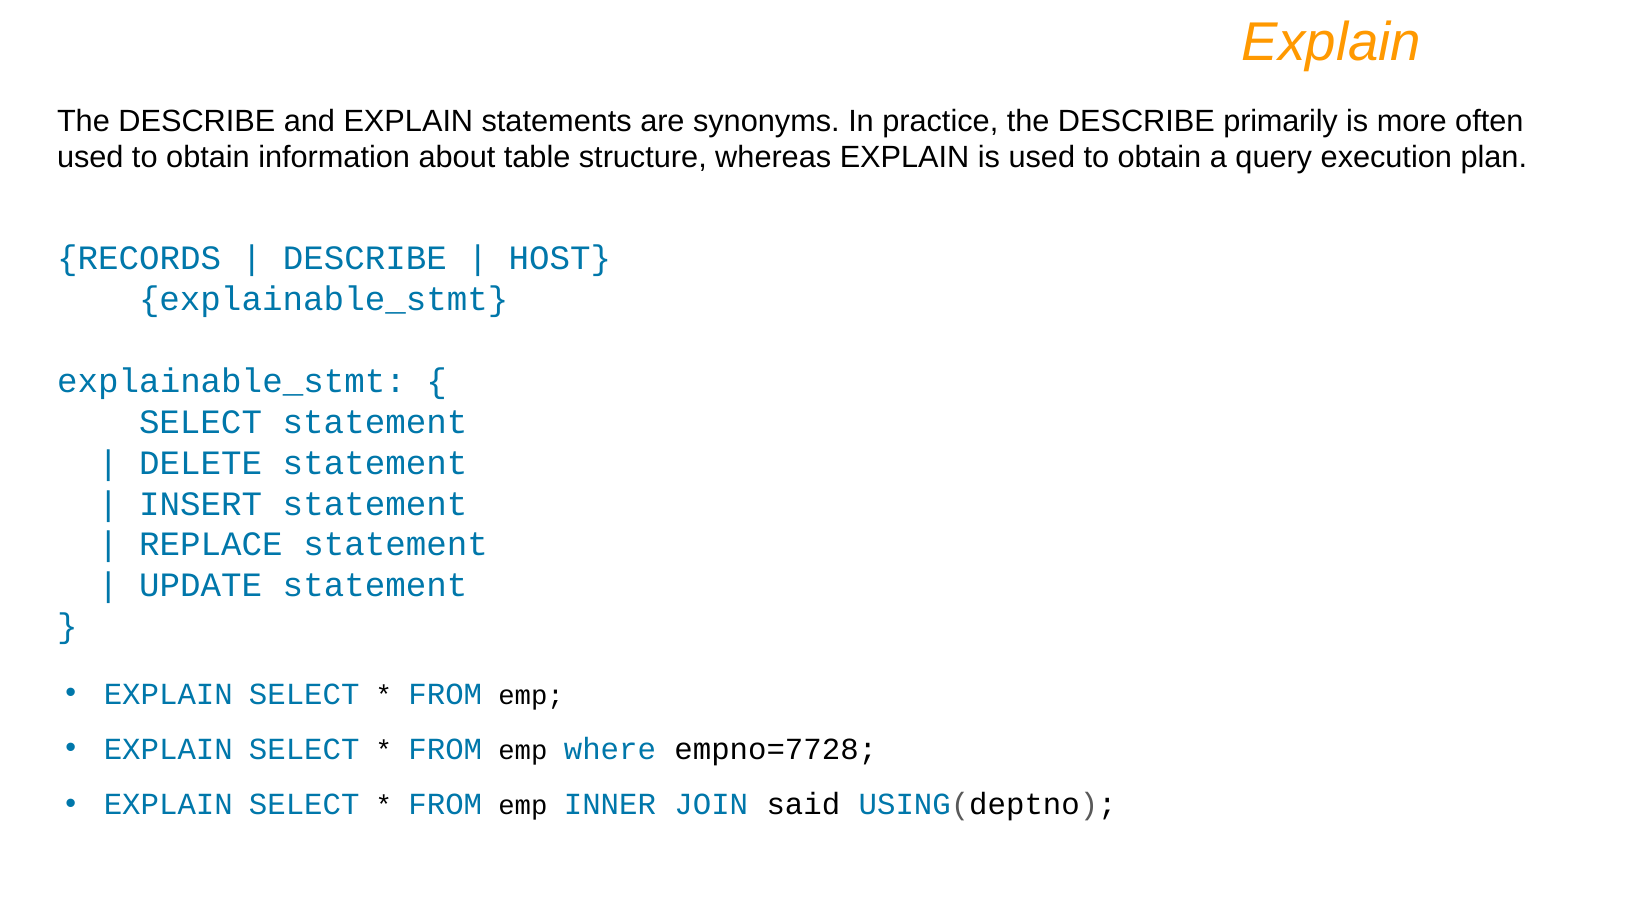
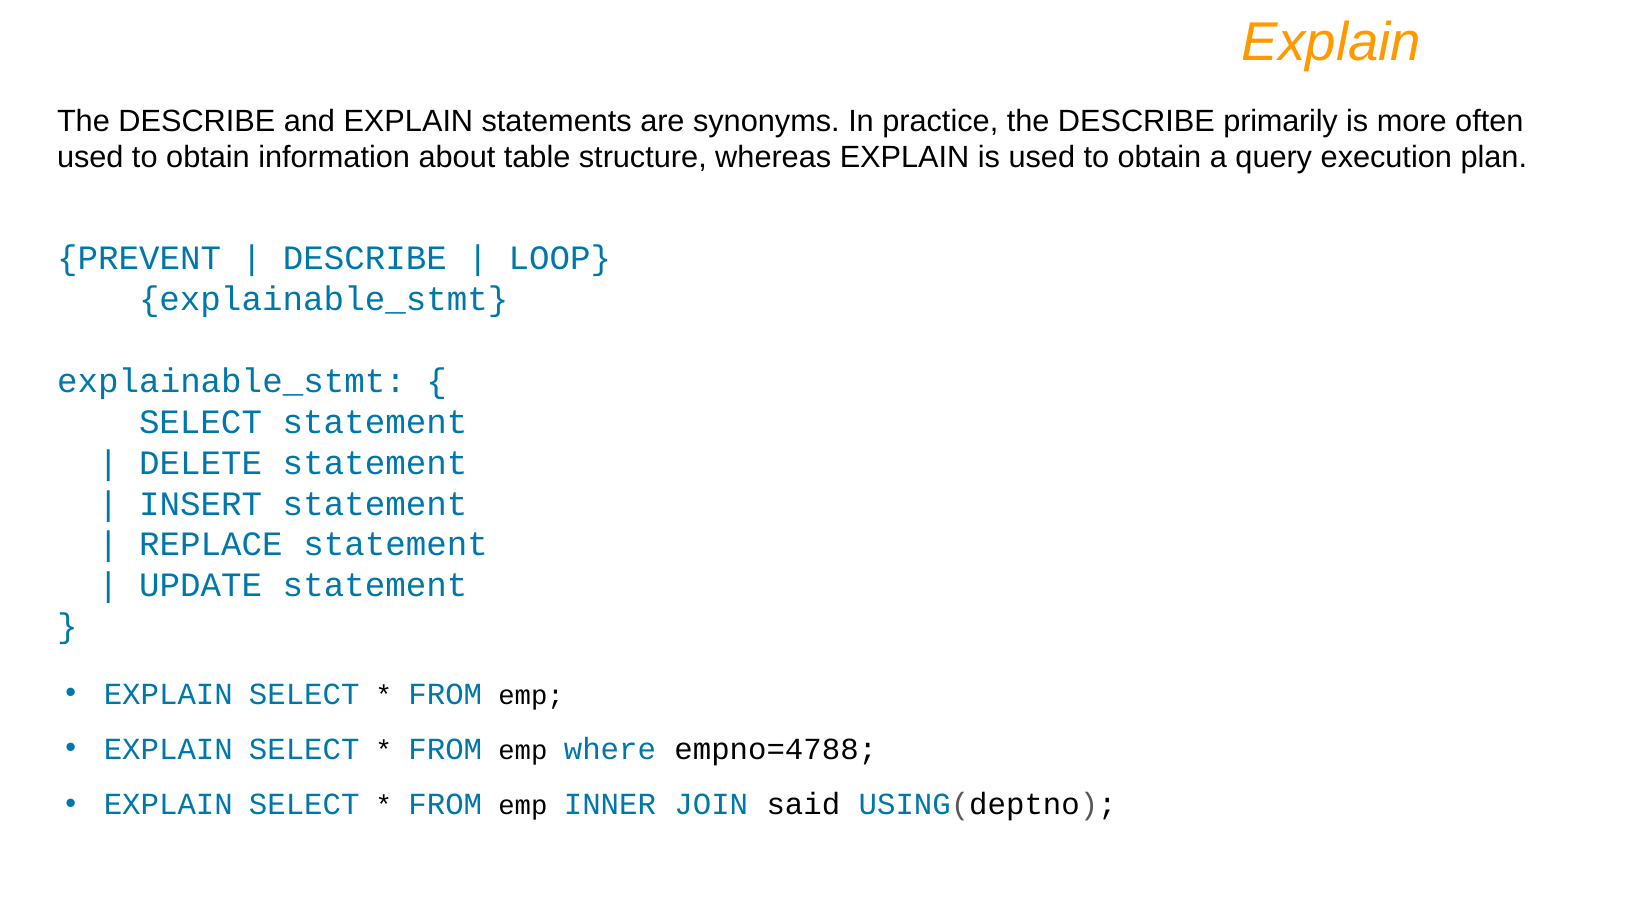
RECORDS: RECORDS -> PREVENT (139, 258)
HOST: HOST -> LOOP (560, 258)
empno=7728: empno=7728 -> empno=4788 (776, 750)
